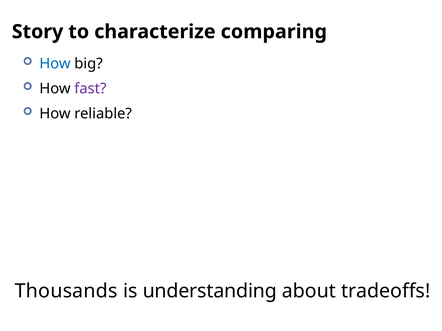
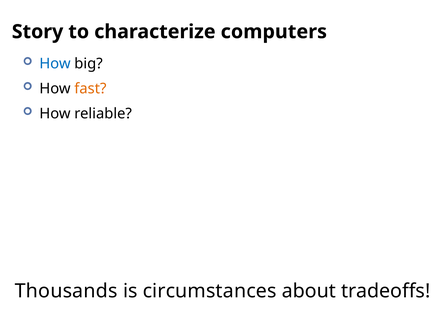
comparing: comparing -> computers (274, 32)
fast colour: purple -> orange (90, 89)
understanding: understanding -> circumstances (210, 292)
